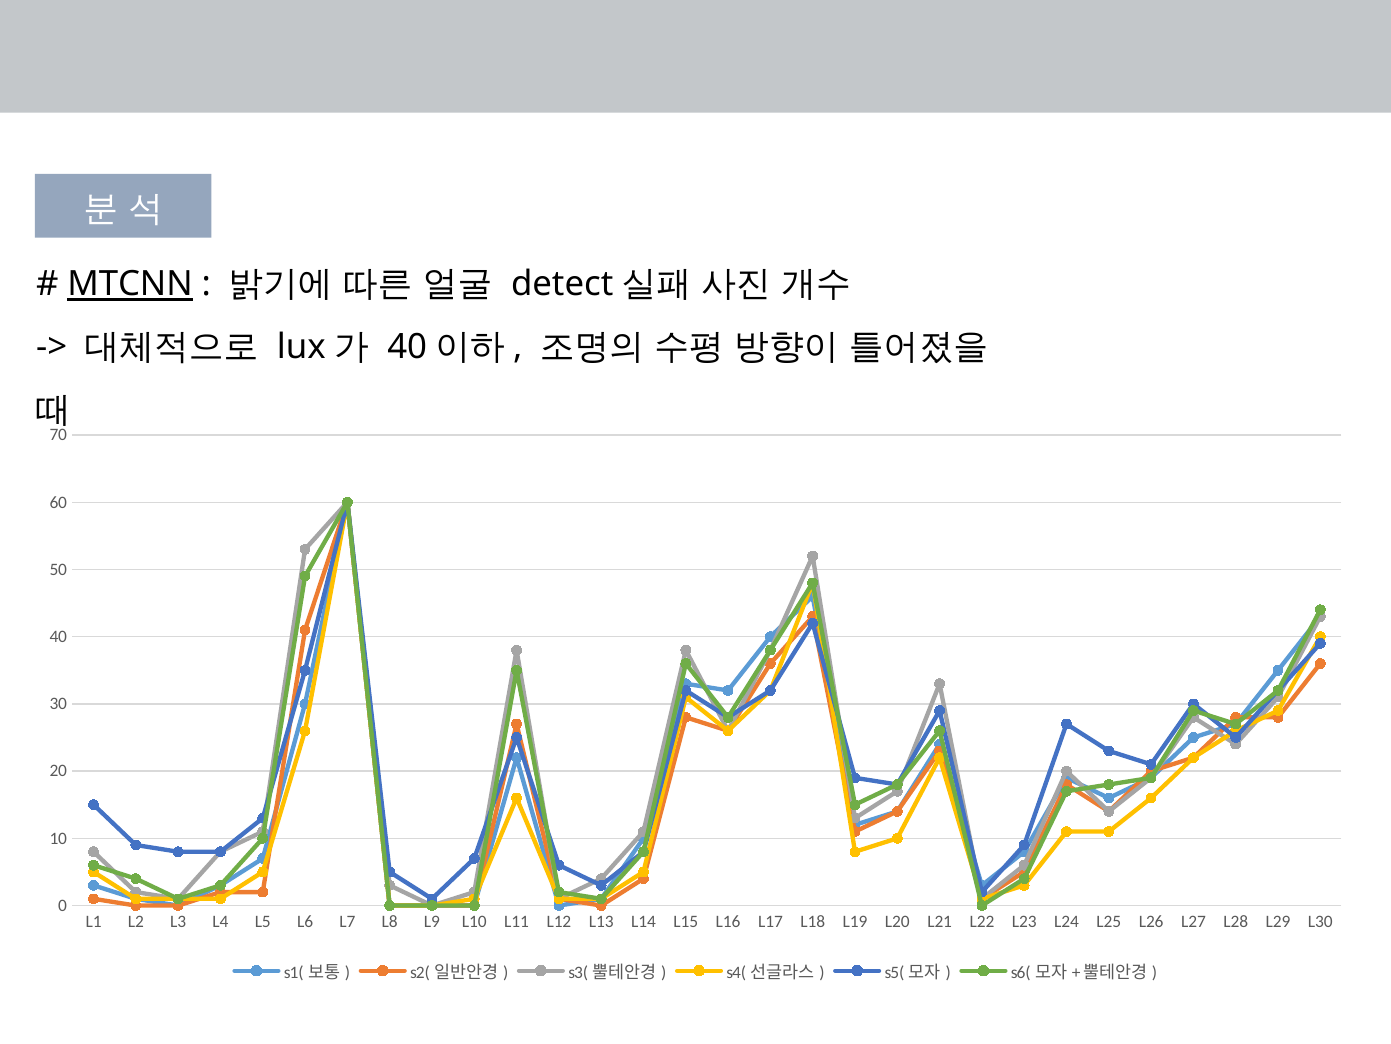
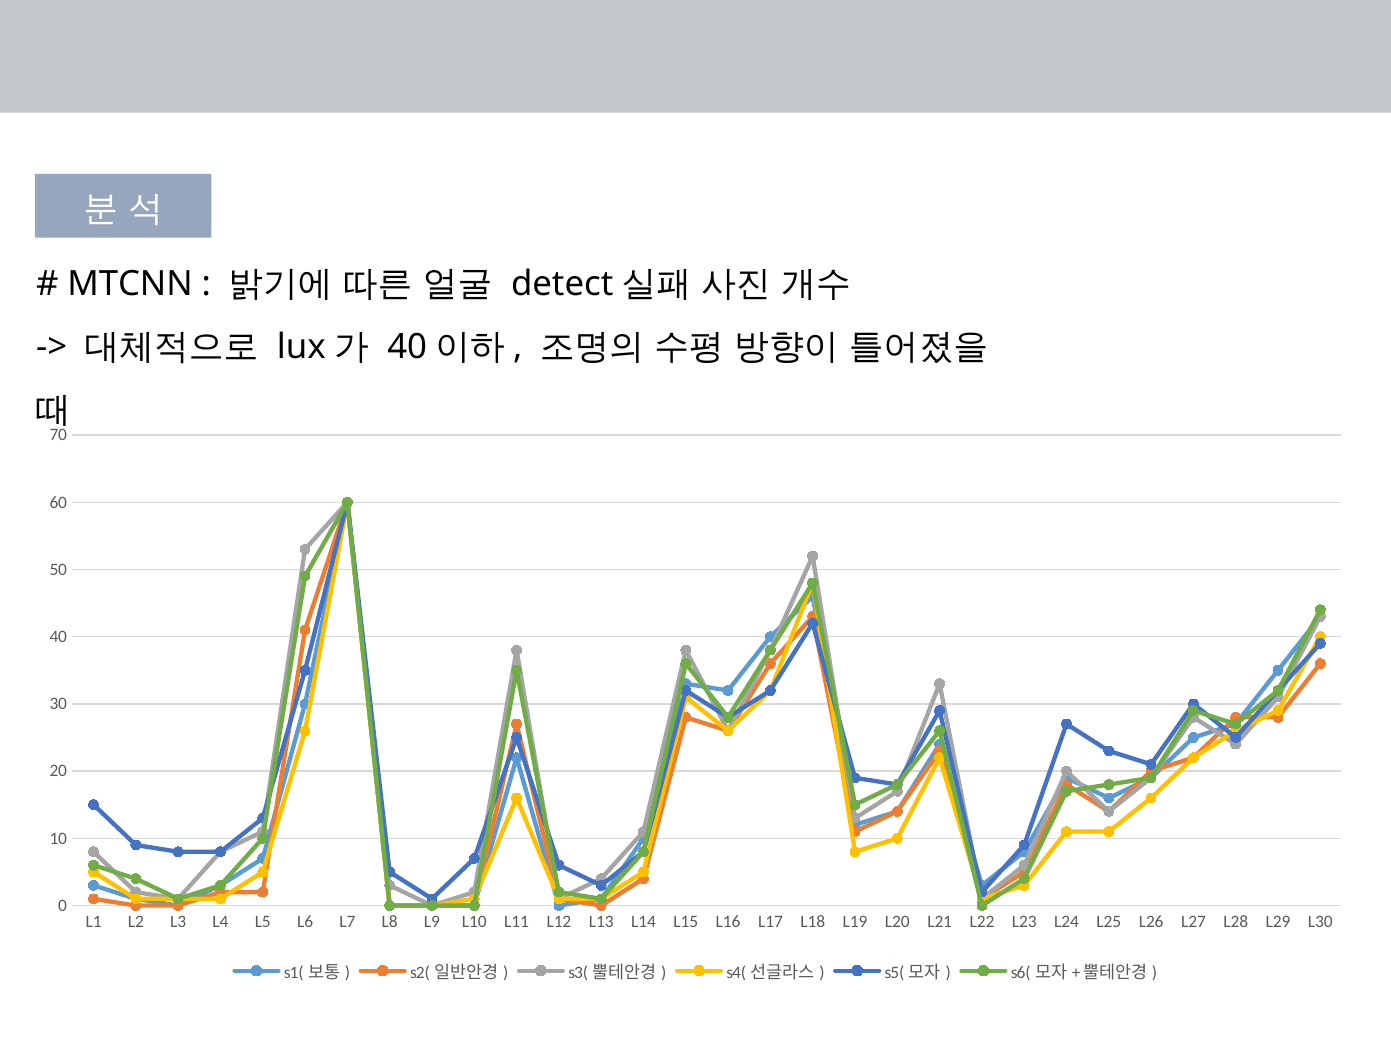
MTCNN underline: present -> none (130, 284)
